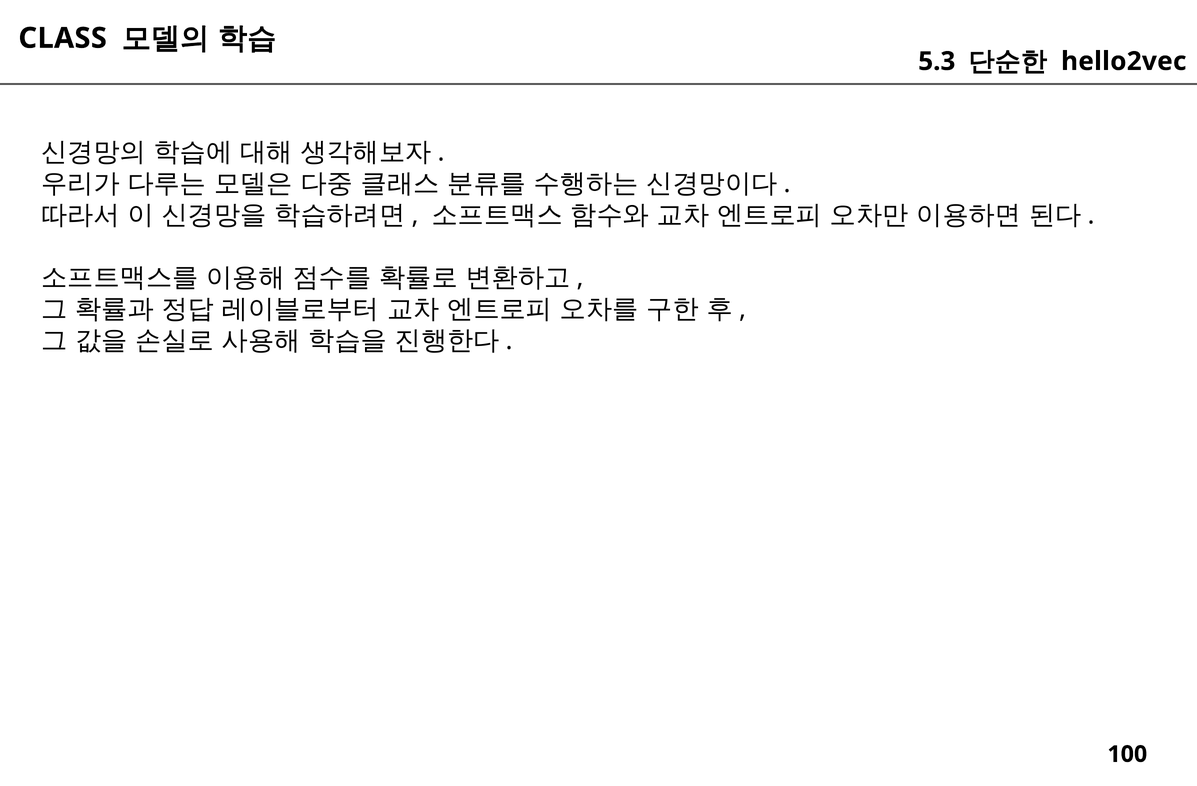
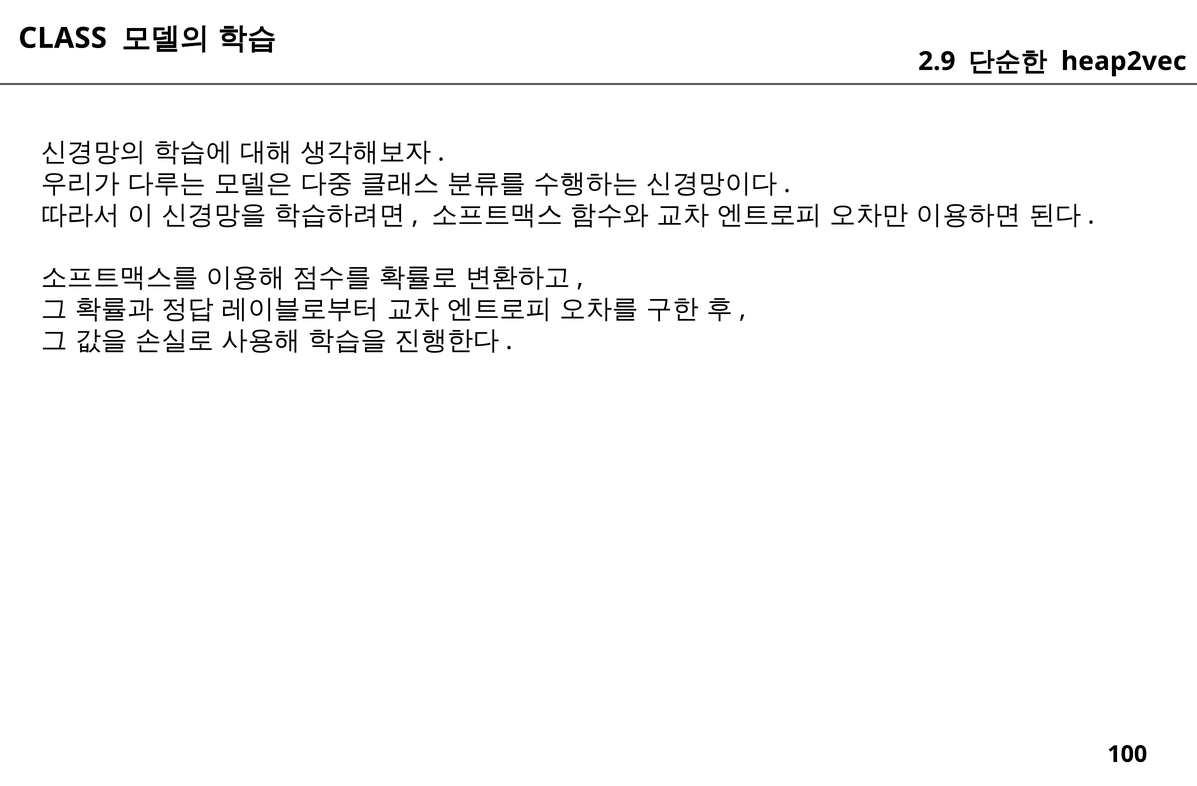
5.3: 5.3 -> 2.9 (937, 61)
hello2vec: hello2vec -> heap2vec (1124, 61)
